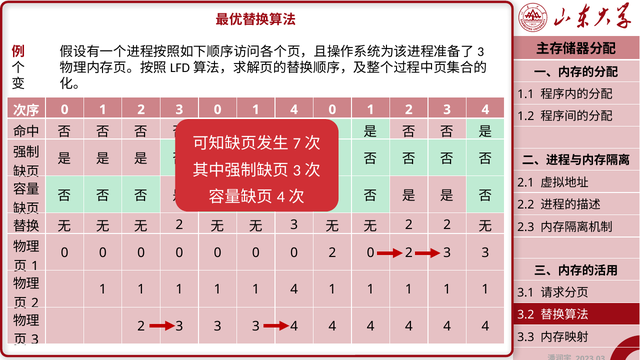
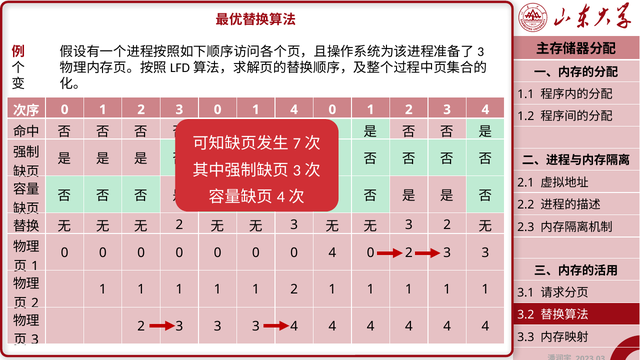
2: 2 -> 3 (409, 225)
0 0 2: 2 -> 4 (332, 253)
1 1 4: 4 -> 2 (294, 290)
